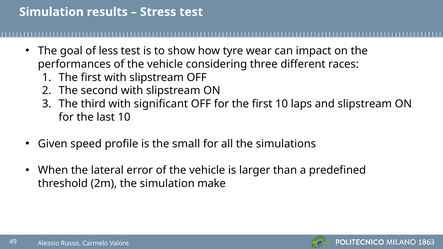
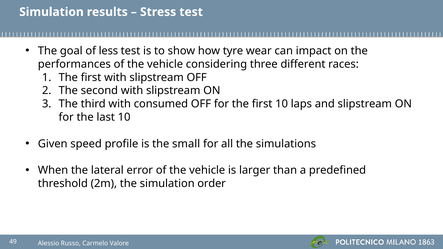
significant: significant -> consumed (161, 104)
make: make -> order (212, 184)
